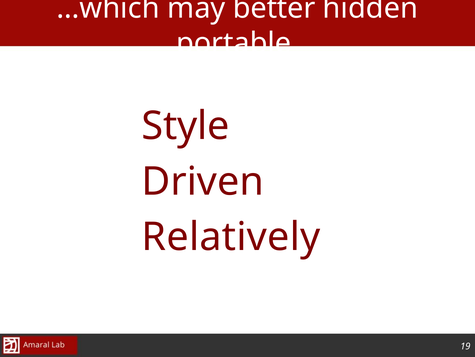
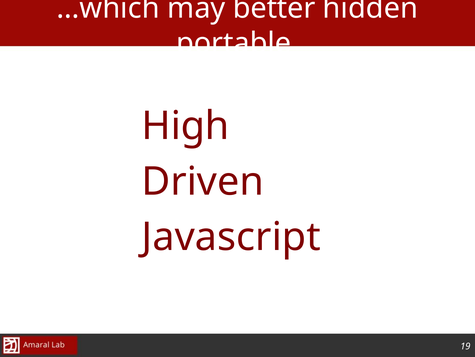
Style: Style -> High (185, 126)
Relatively: Relatively -> Javascript (231, 237)
